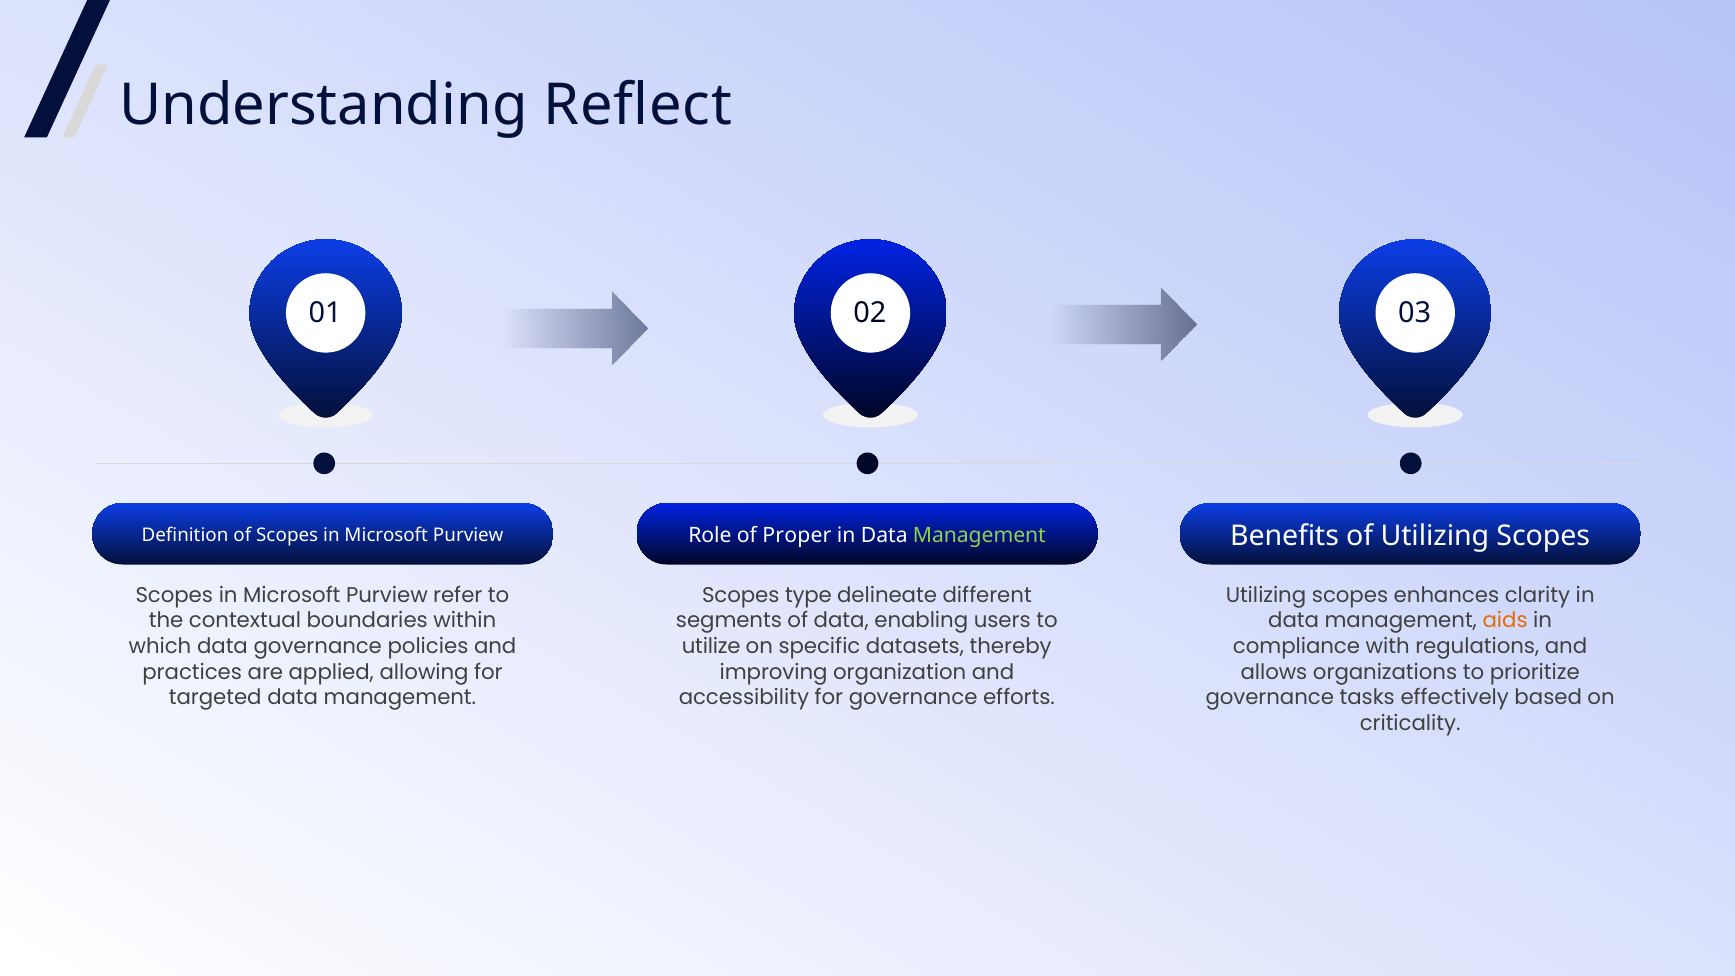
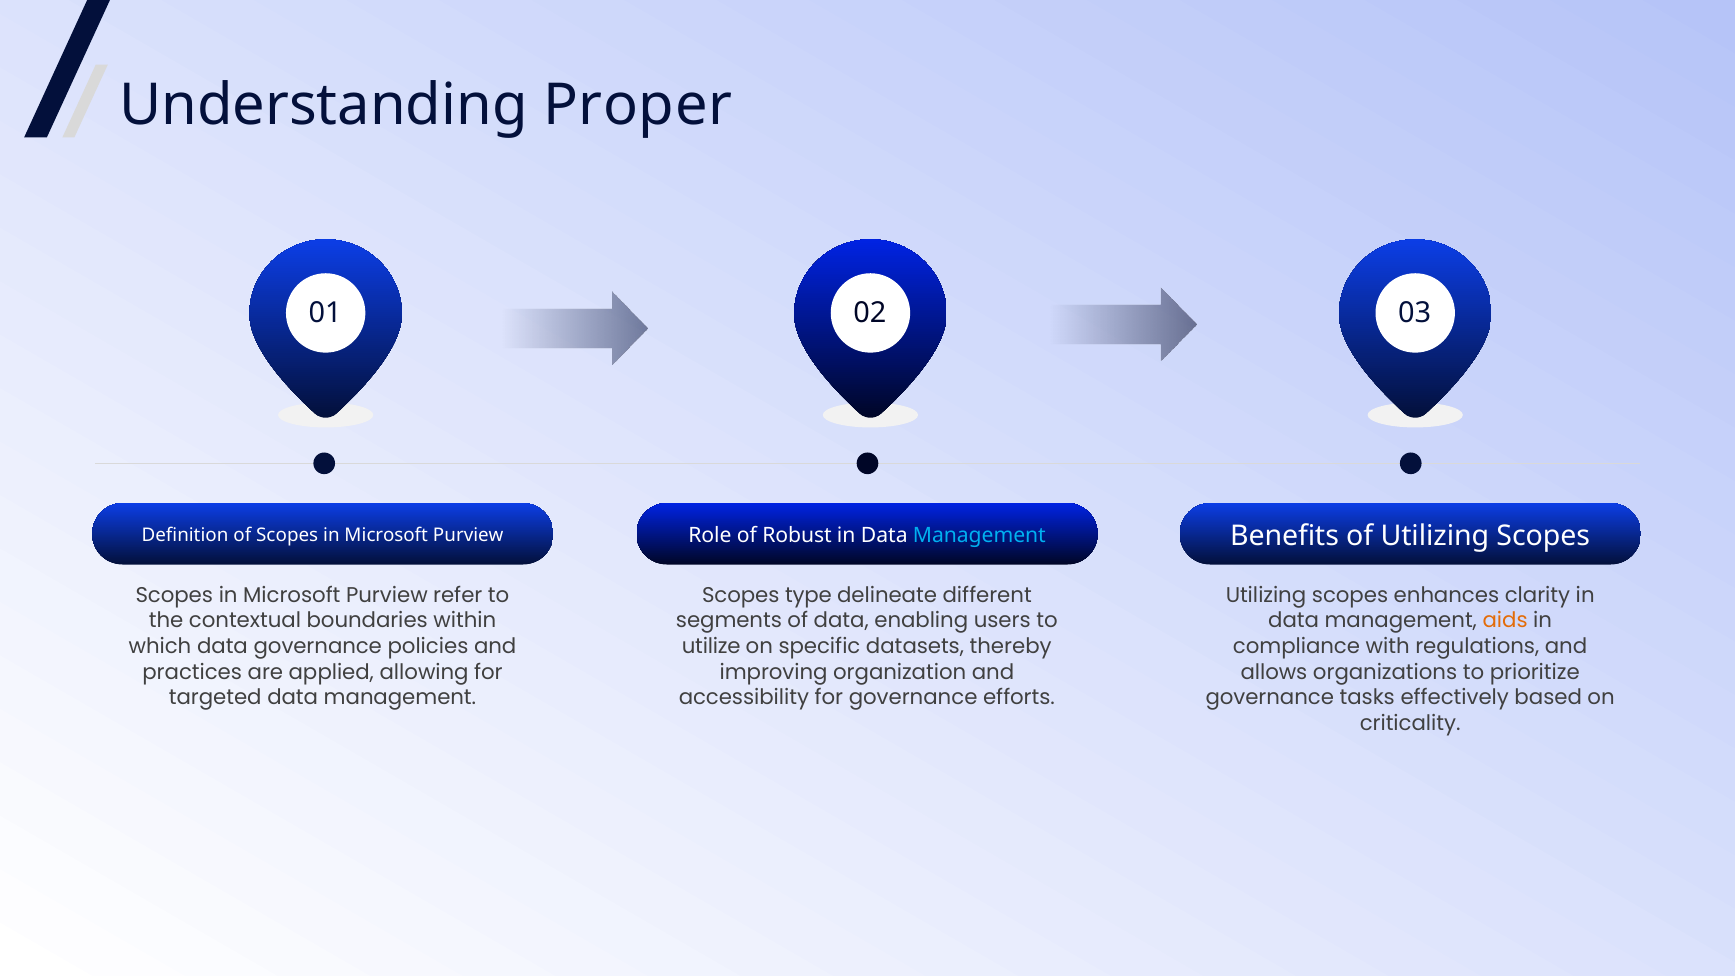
Reflect: Reflect -> Proper (638, 105)
Proper: Proper -> Robust (797, 535)
Management colour: light green -> light blue (979, 535)
